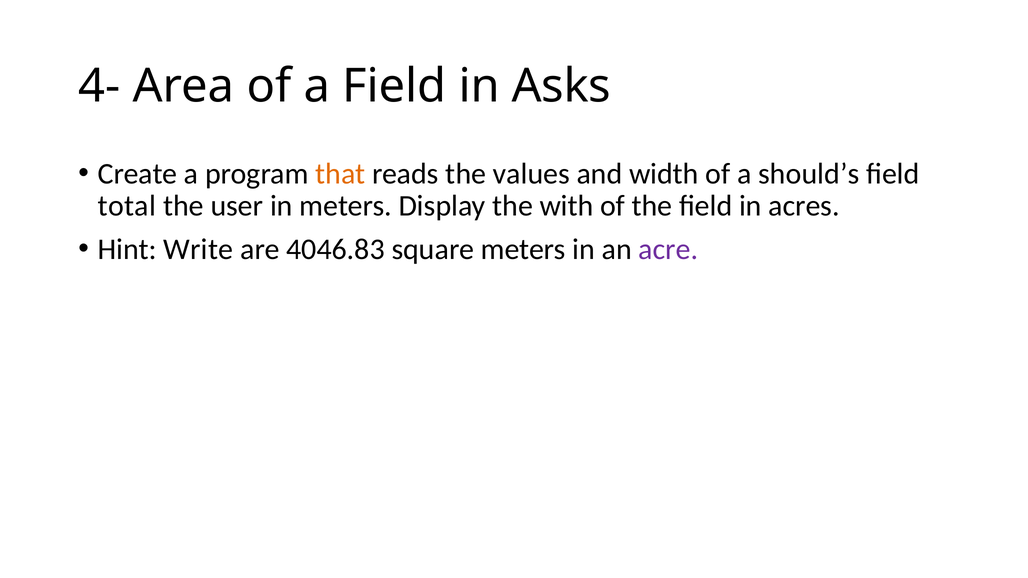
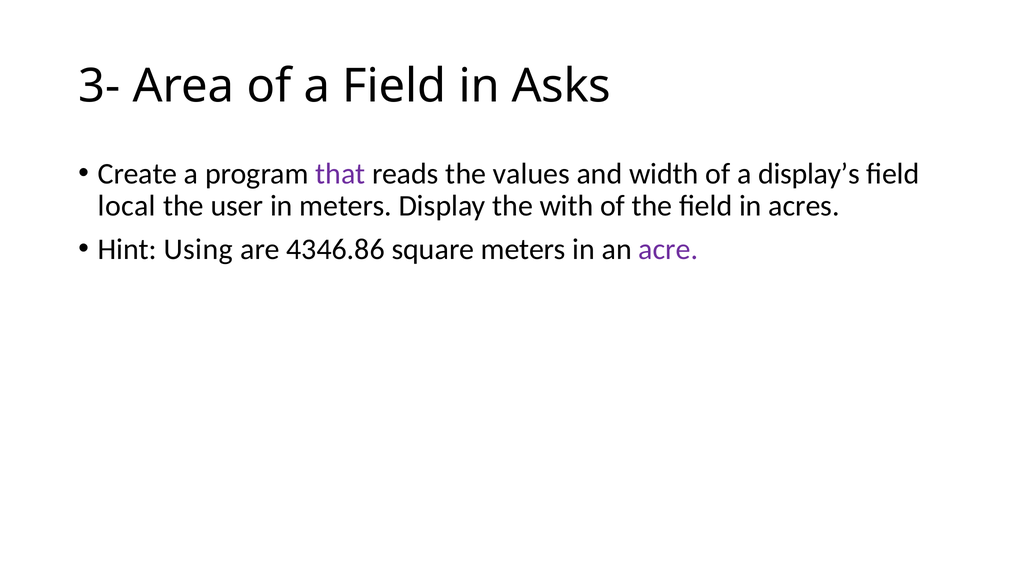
4-: 4- -> 3- (99, 86)
that colour: orange -> purple (340, 174)
should’s: should’s -> display’s (809, 174)
total: total -> local (127, 206)
Write: Write -> Using (198, 249)
4046.83: 4046.83 -> 4346.86 (336, 249)
